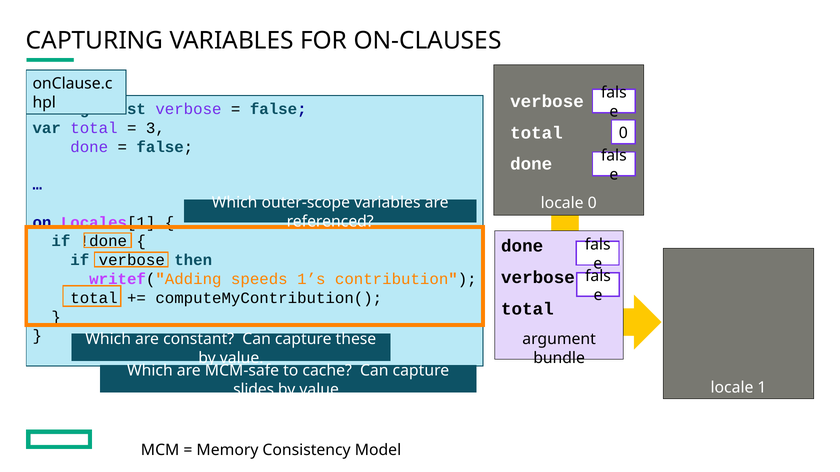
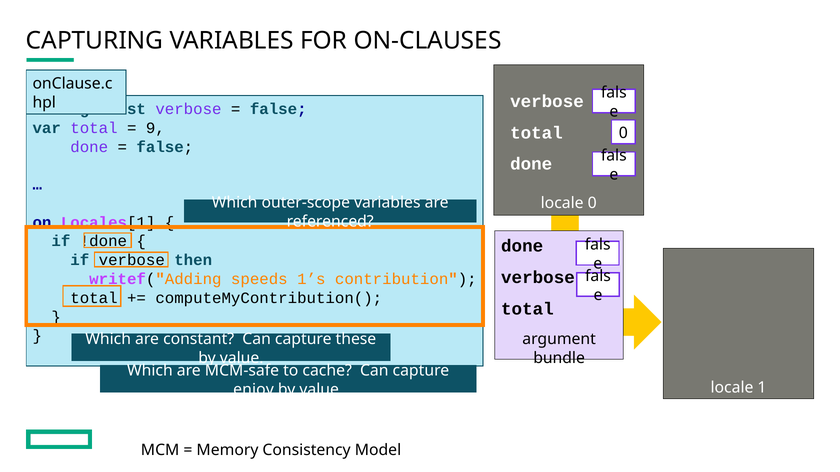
3: 3 -> 9 (155, 128)
slides: slides -> enjoy (254, 390)
